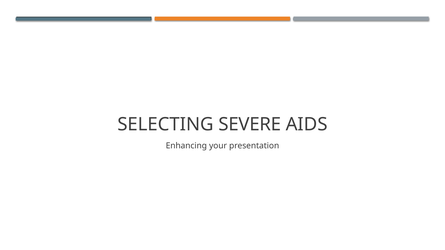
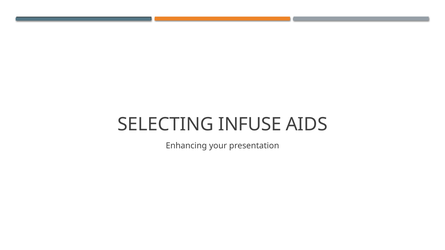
SEVERE: SEVERE -> INFUSE (250, 125)
